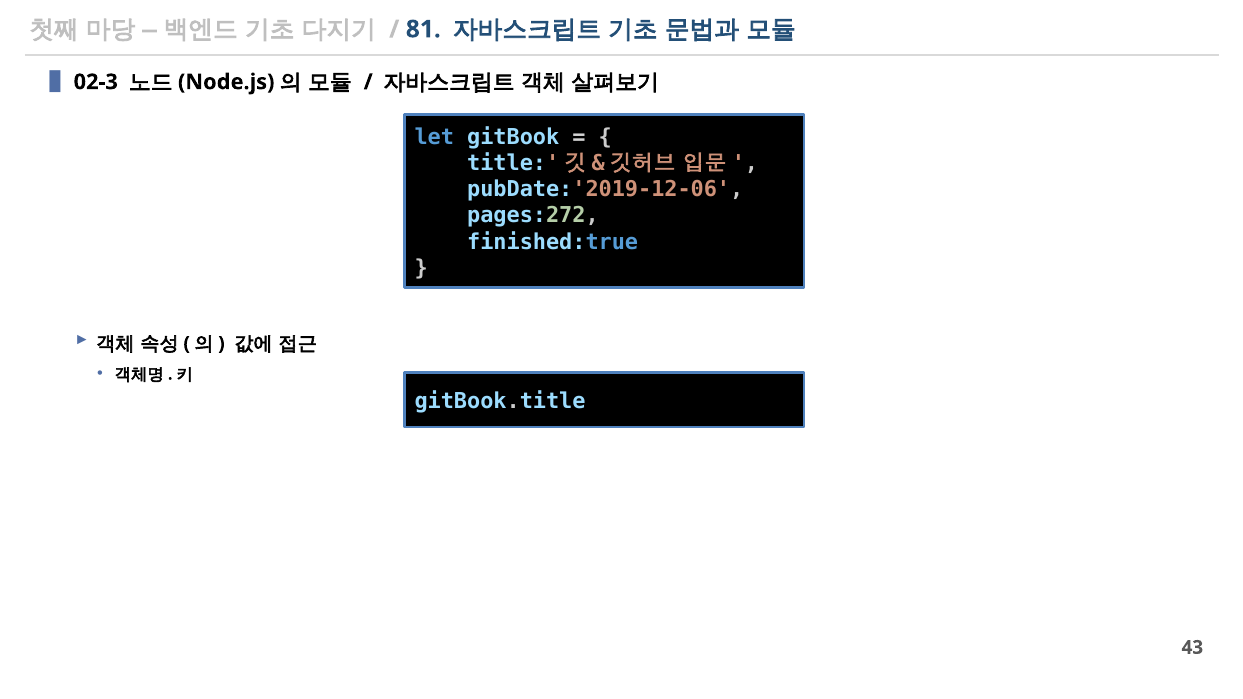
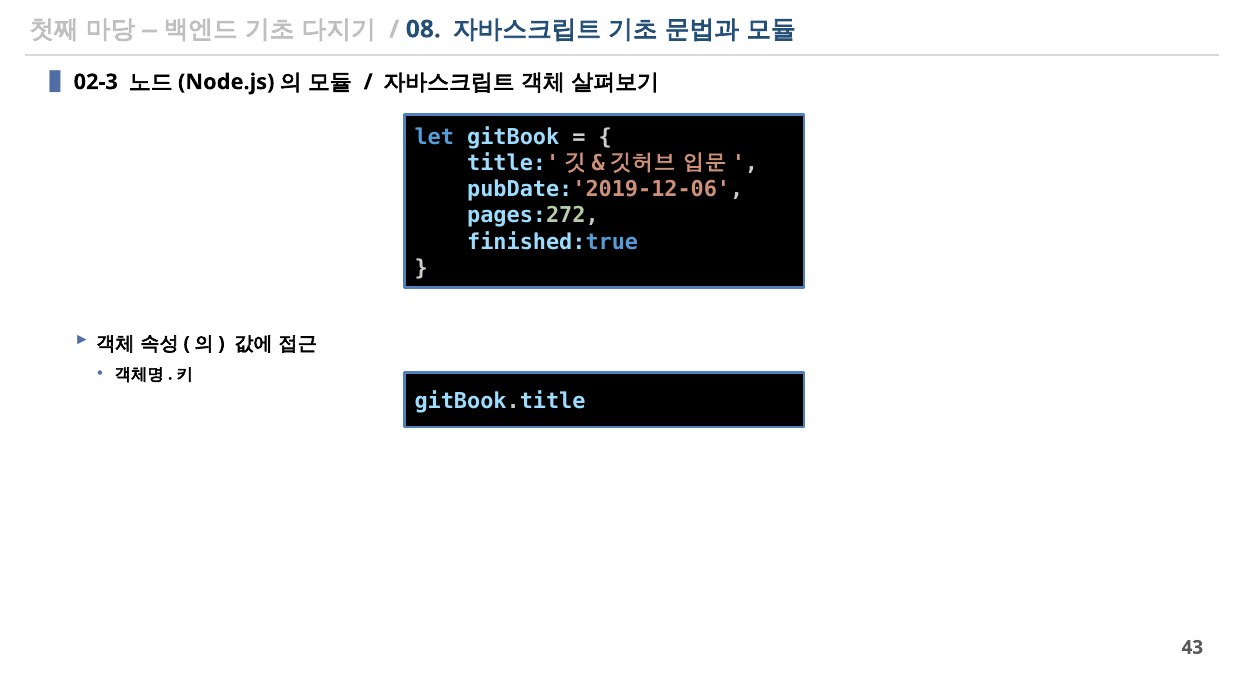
81: 81 -> 08 (423, 29)
